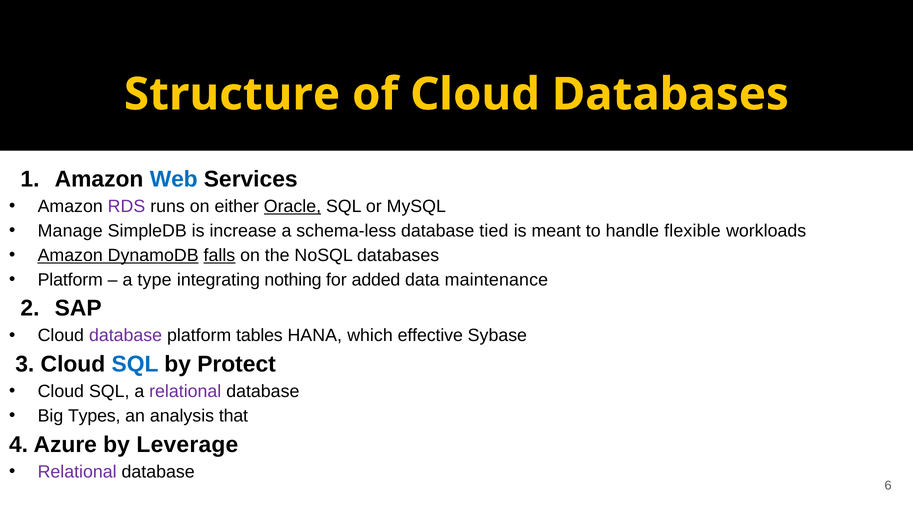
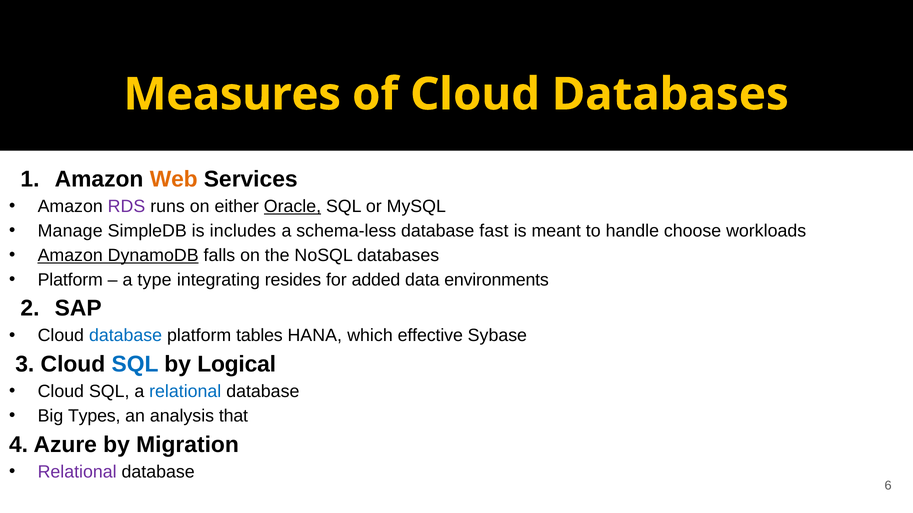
Structure: Structure -> Measures (232, 94)
Web colour: blue -> orange (174, 179)
increase: increase -> includes (243, 231)
tied: tied -> fast (494, 231)
flexible: flexible -> choose (693, 231)
falls underline: present -> none (219, 256)
nothing: nothing -> resides (293, 280)
maintenance: maintenance -> environments (497, 280)
database colour: purple -> blue (126, 336)
Protect: Protect -> Logical (237, 365)
relational colour: purple -> blue (185, 392)
Leverage: Leverage -> Migration (187, 445)
